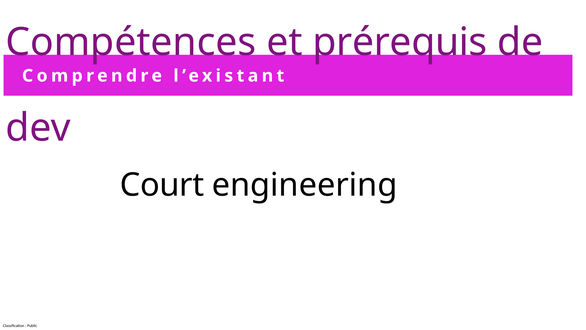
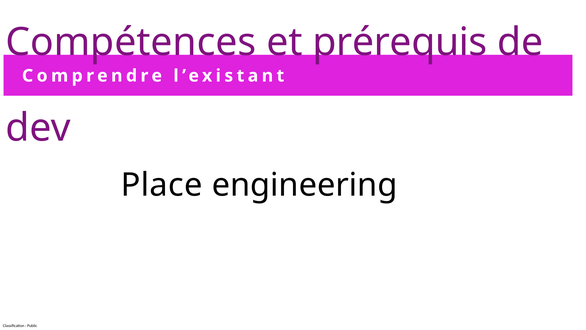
Court: Court -> Place (162, 185)
